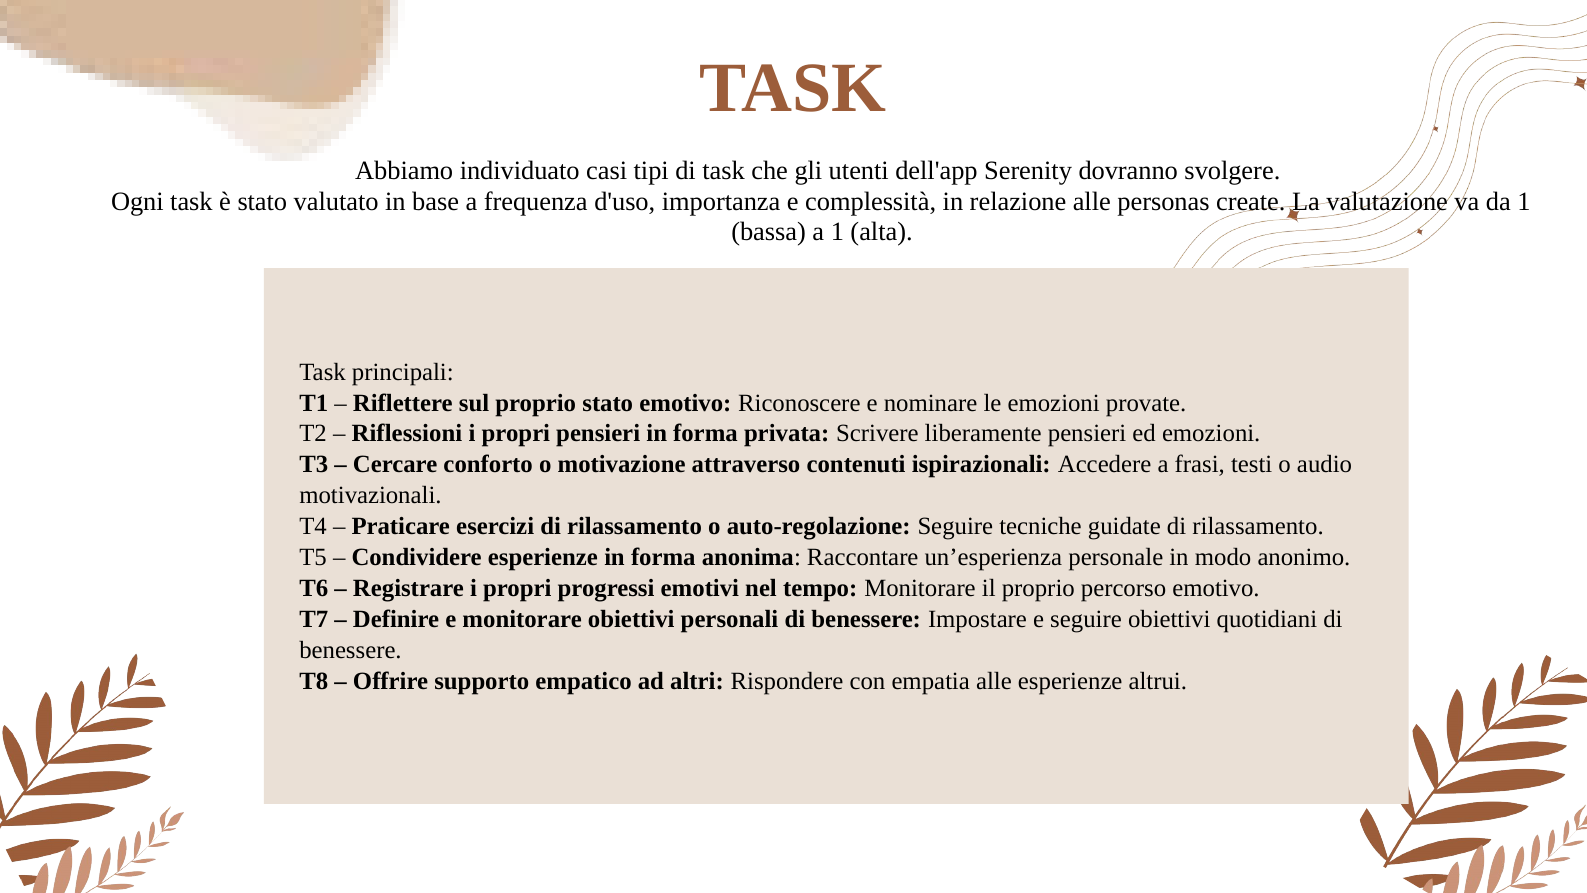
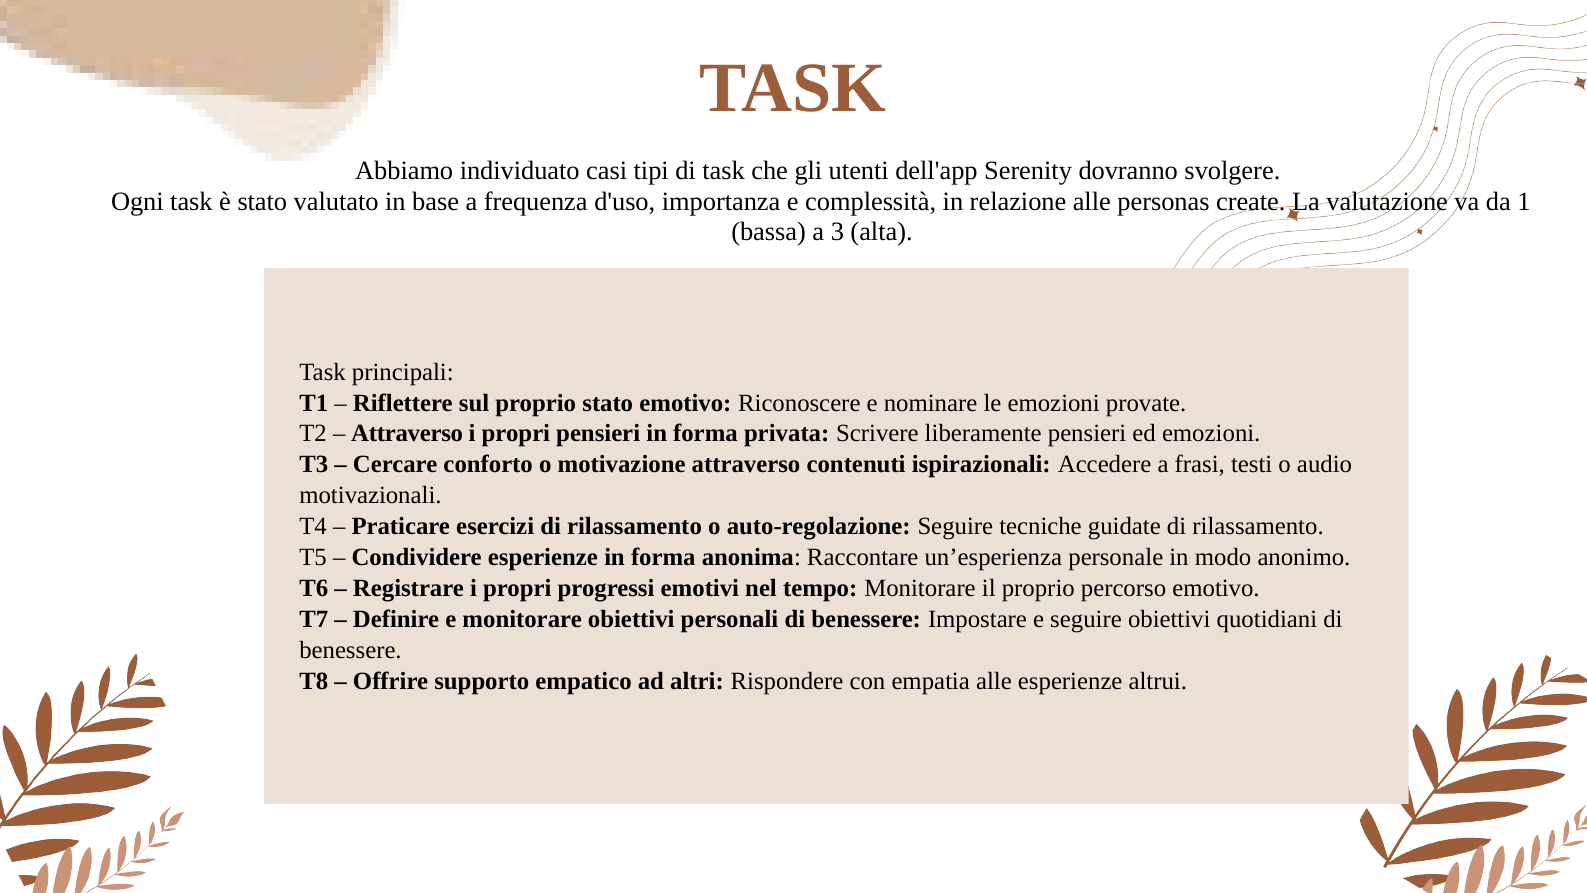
a 1: 1 -> 3 (837, 232)
Riflessioni: Riflessioni -> Attraverso (407, 434)
